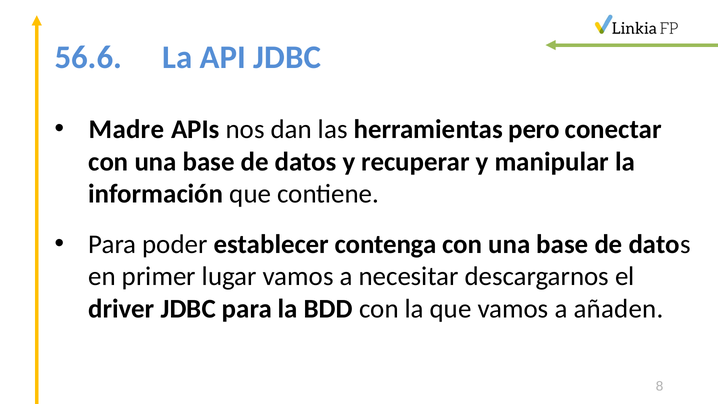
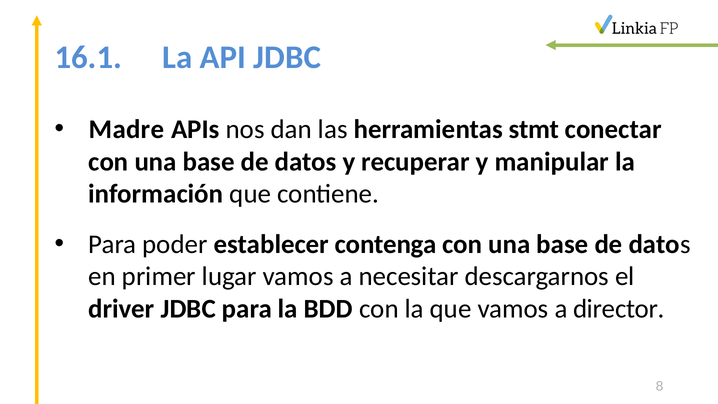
56.6: 56.6 -> 16.1 (88, 58)
pero: pero -> stmt (534, 129)
añaden: añaden -> director (619, 309)
